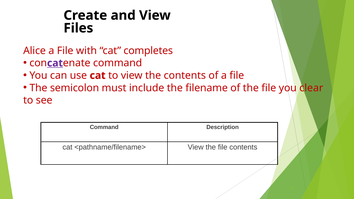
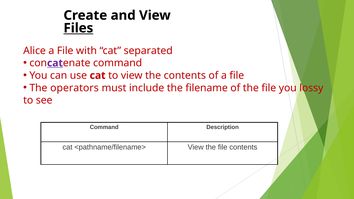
Files underline: none -> present (78, 28)
completes: completes -> separated (148, 51)
semicolon: semicolon -> operators (74, 88)
clear: clear -> lossy (311, 88)
